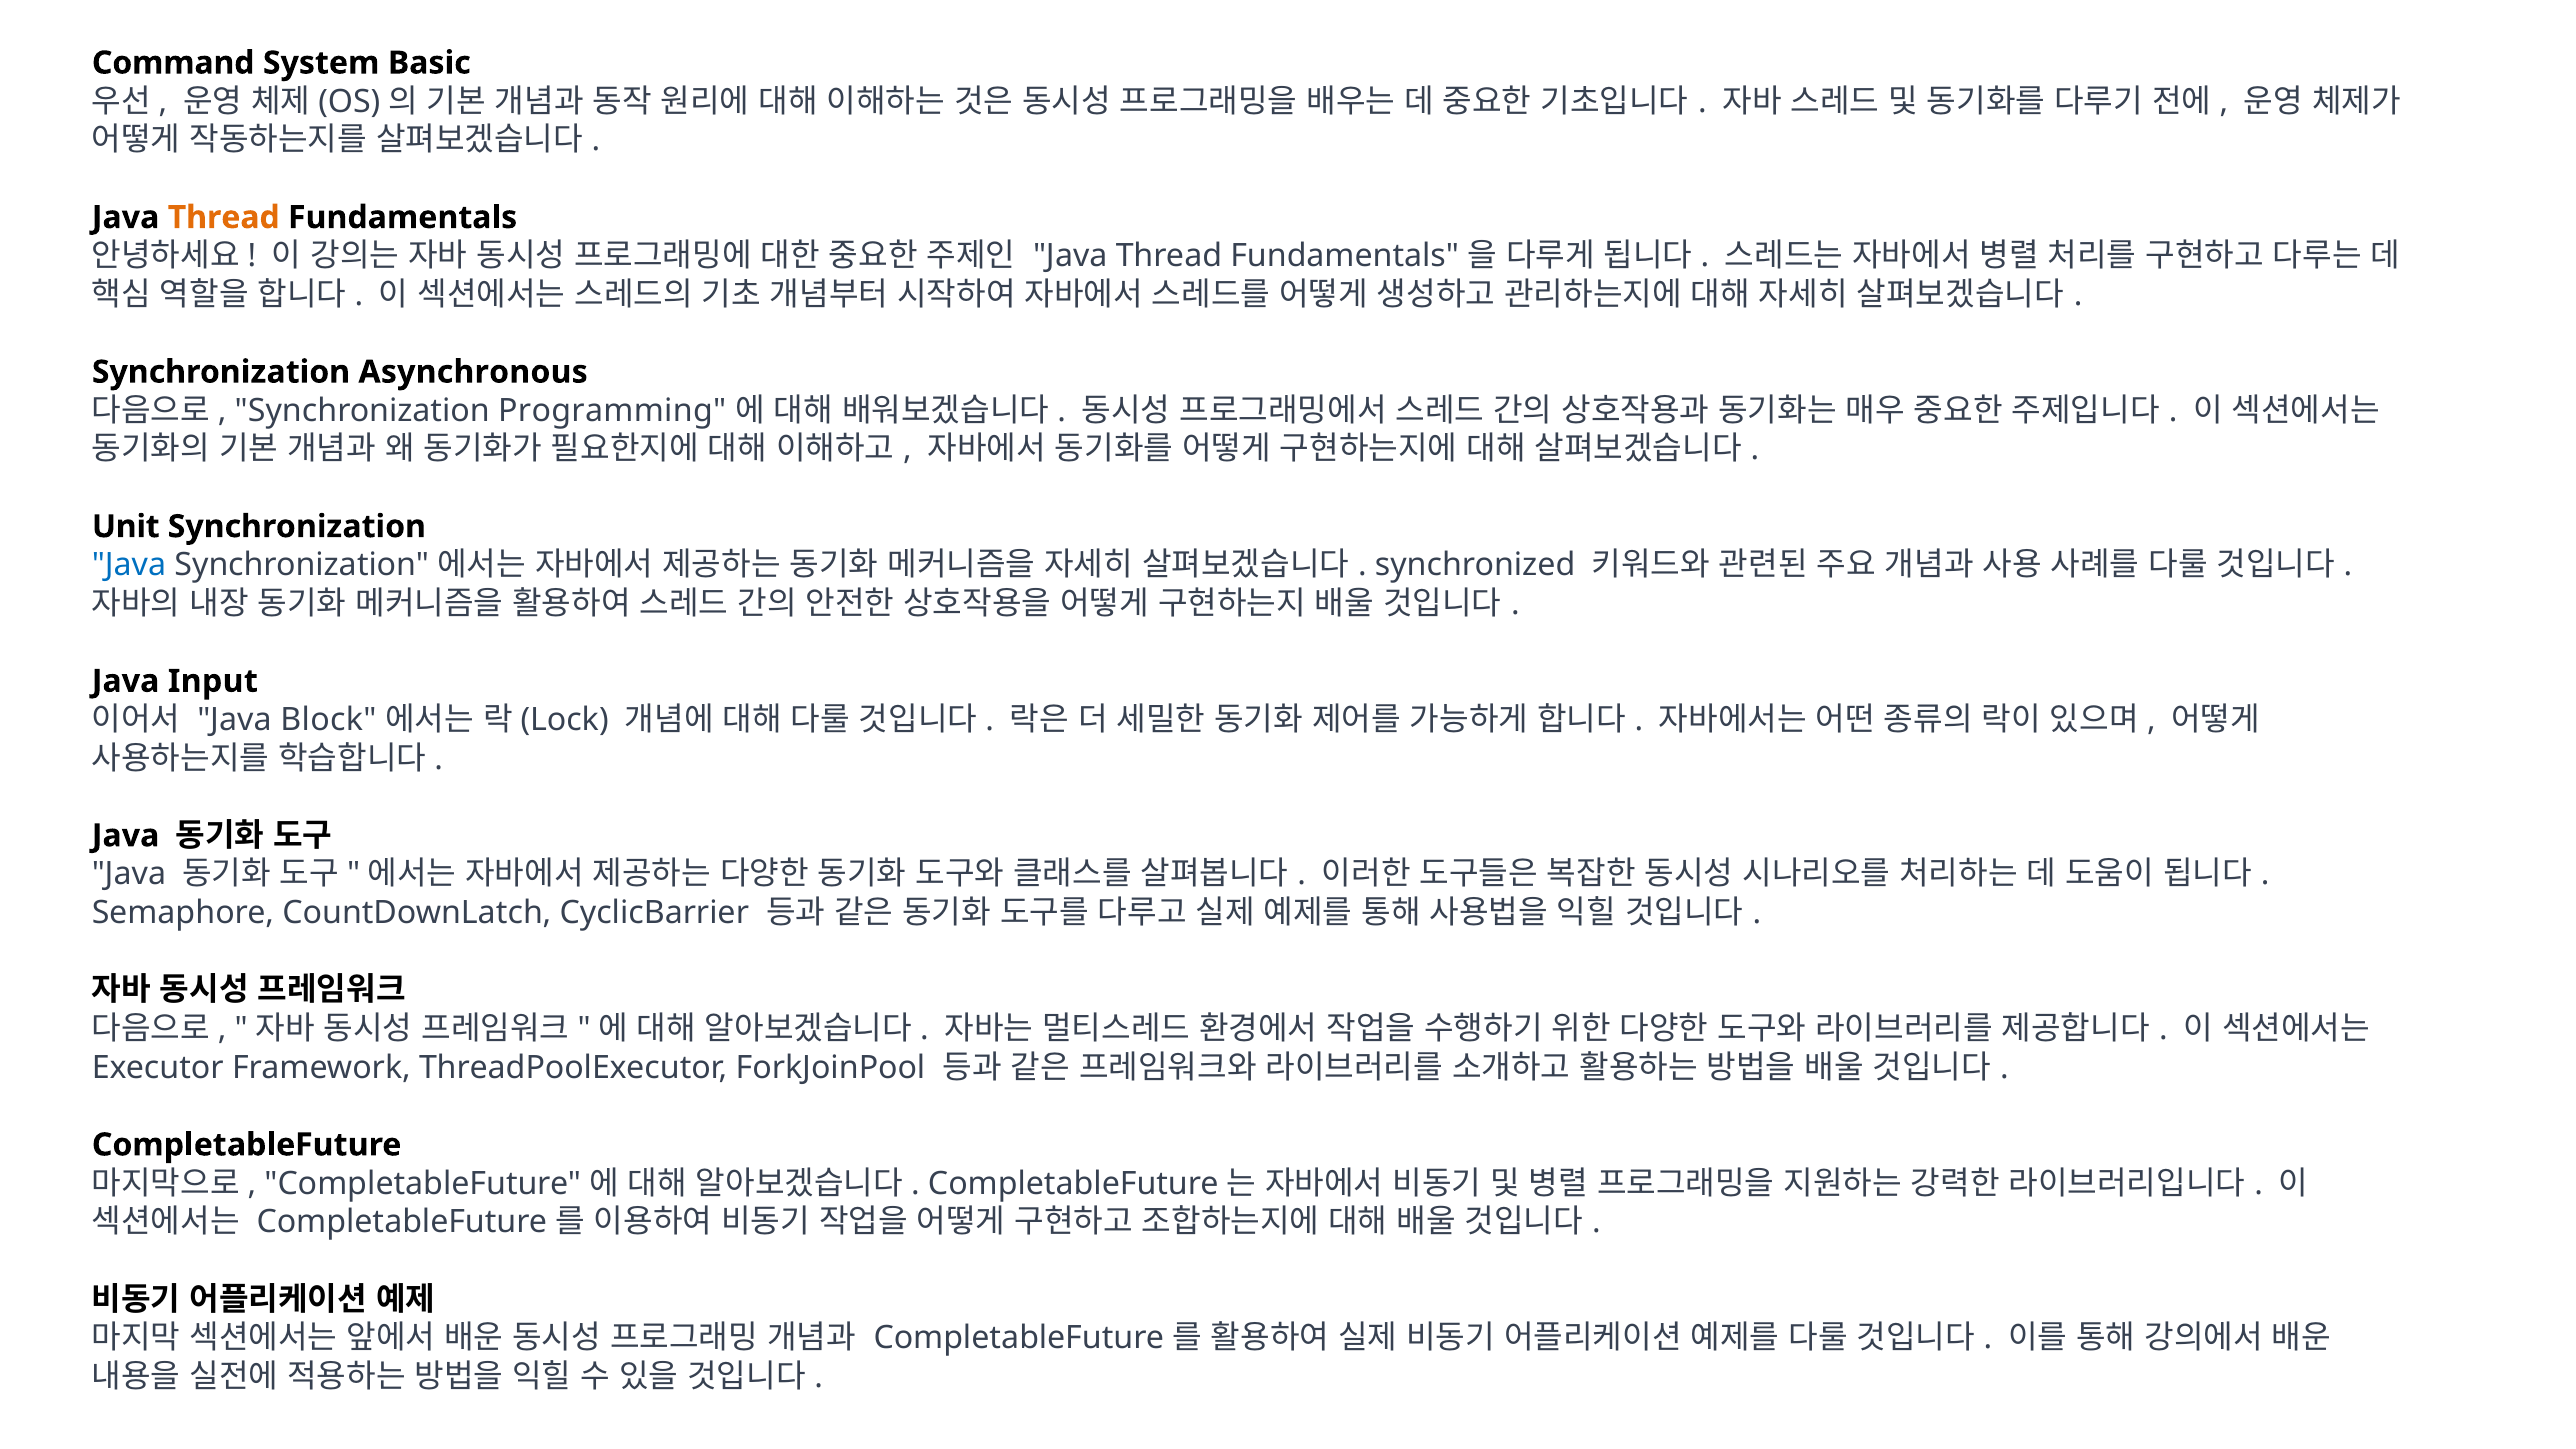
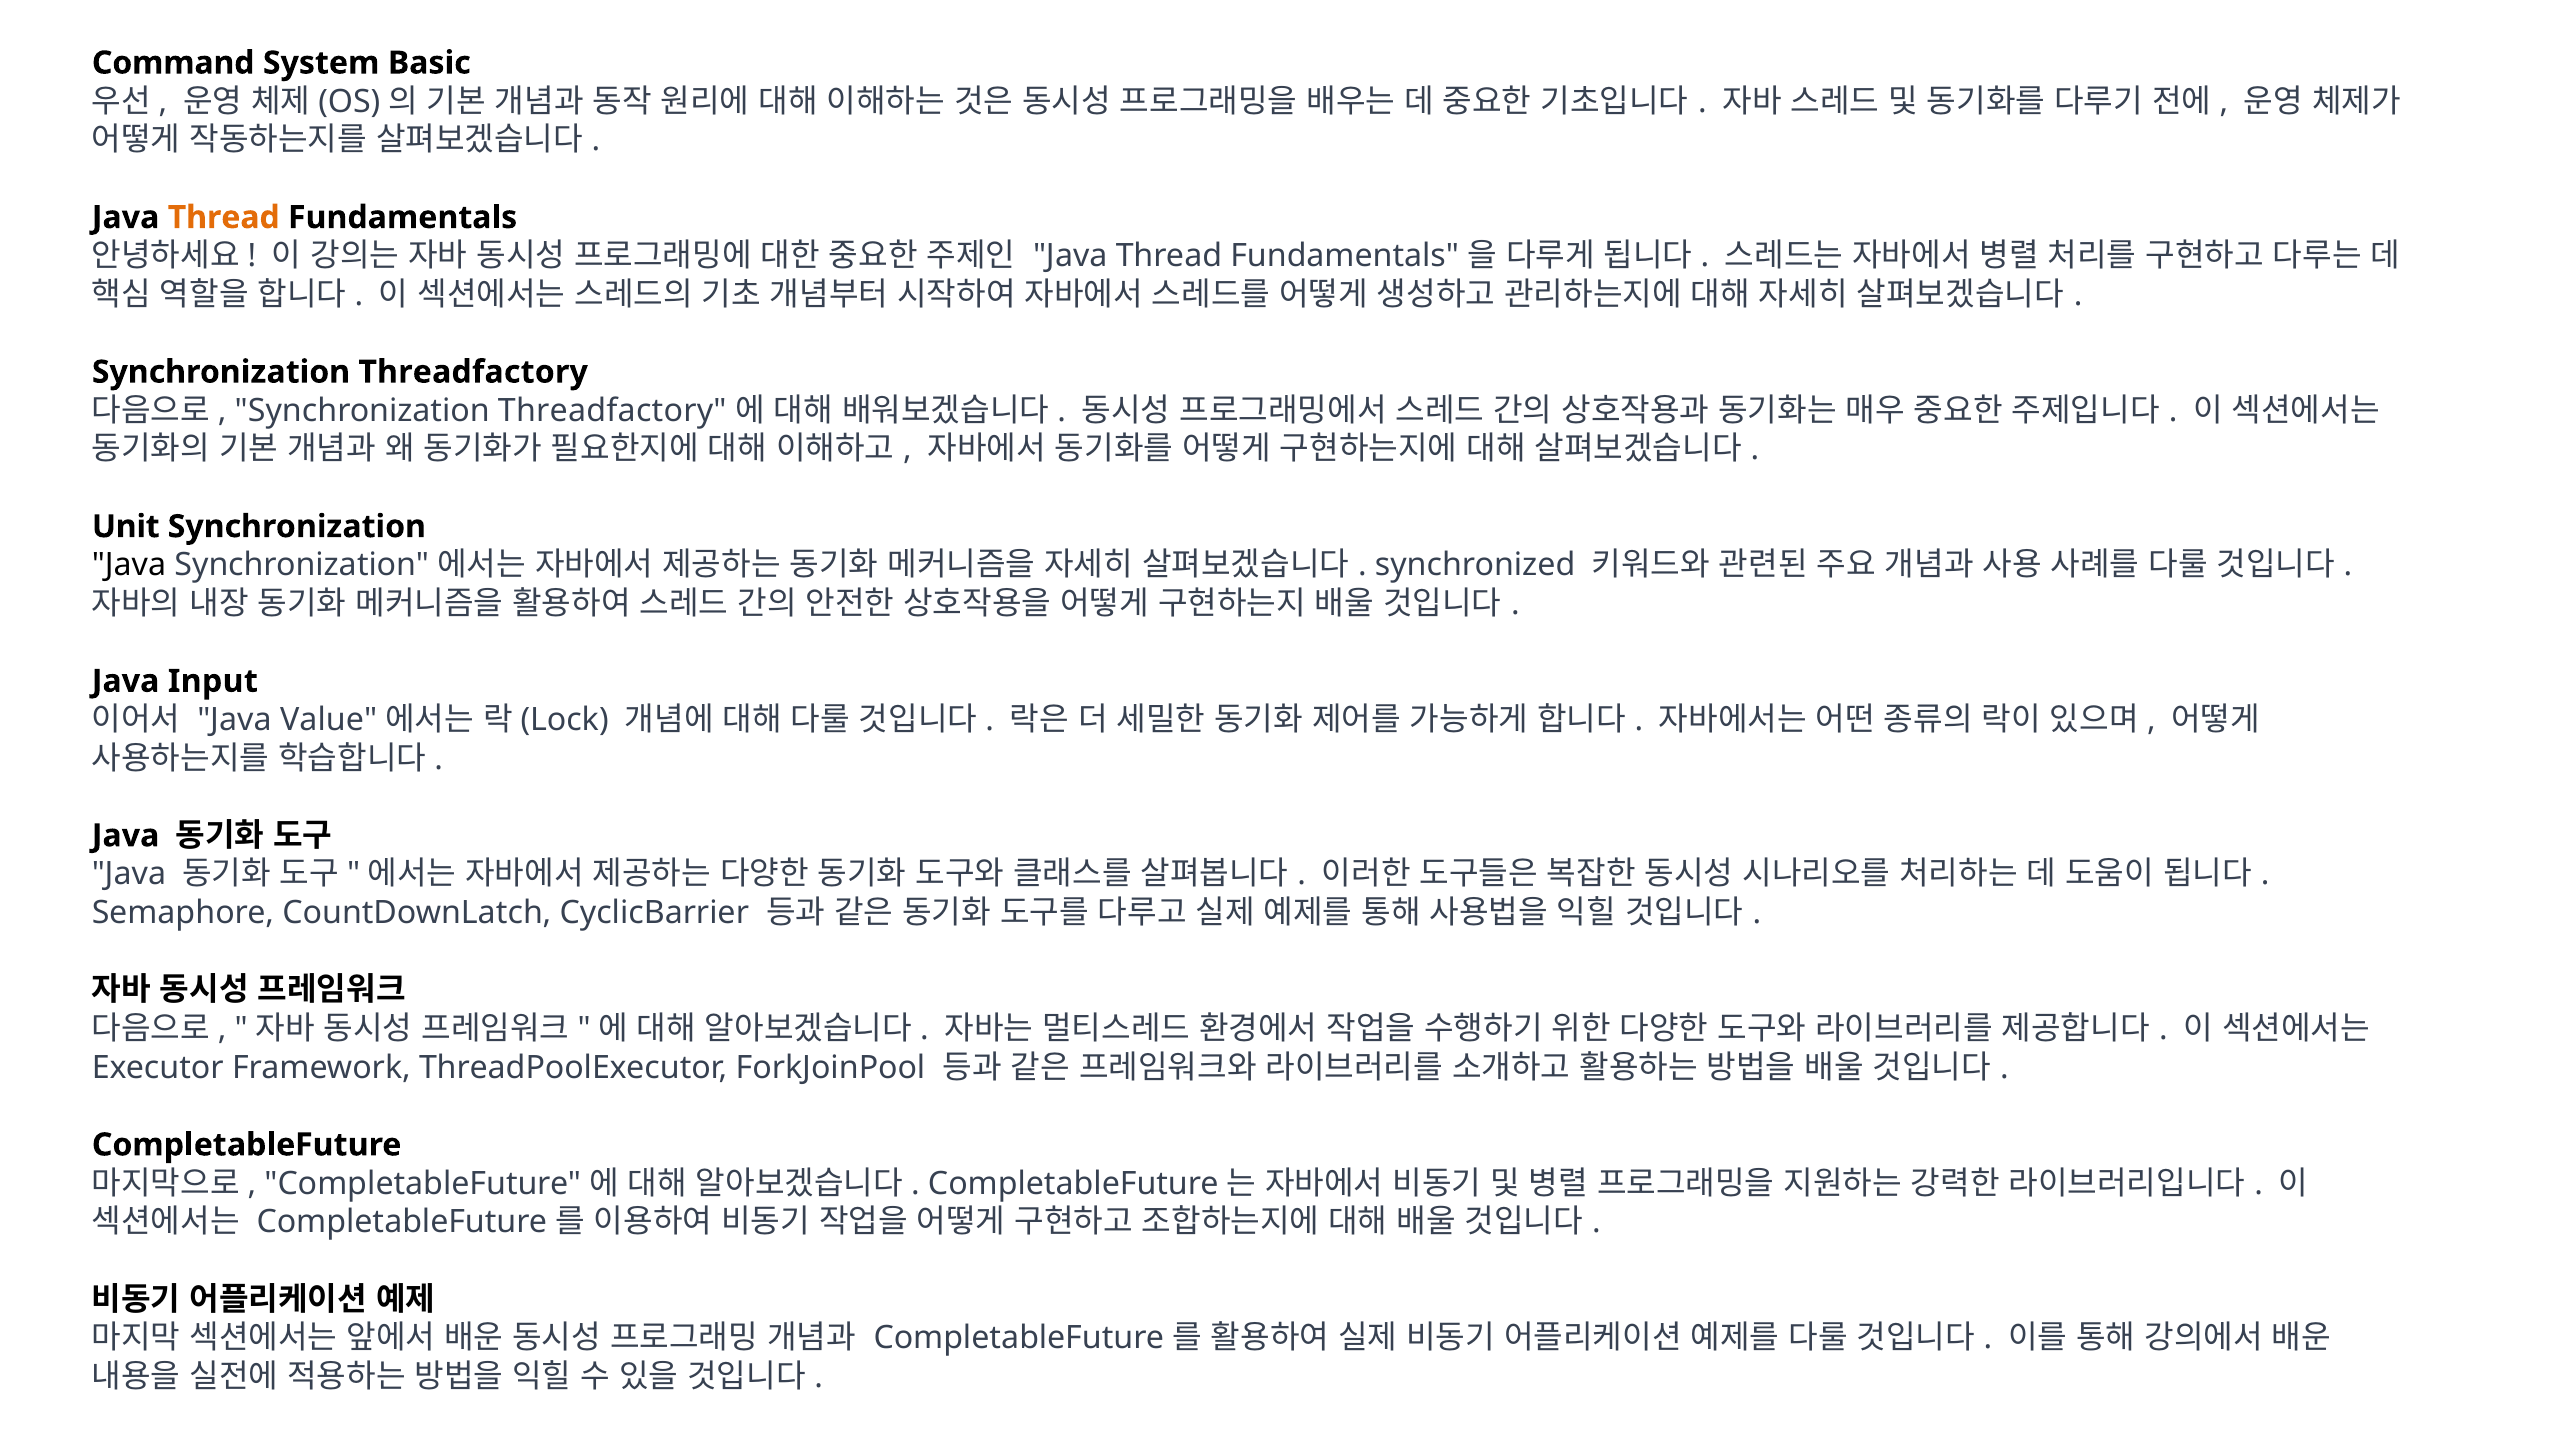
Asynchronous: Asynchronous -> Threadfactory (473, 372)
Programming: Programming -> Threadfactory (612, 411)
Java colour: blue -> black (129, 565)
Block: Block -> Value (329, 720)
